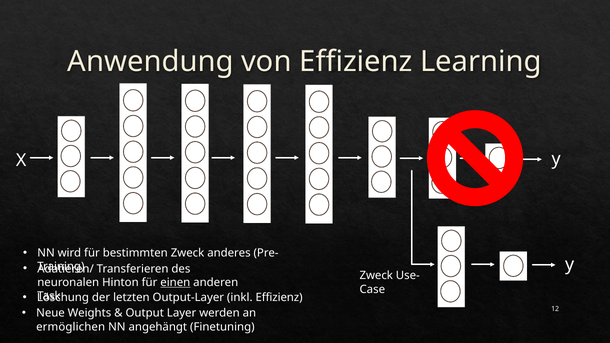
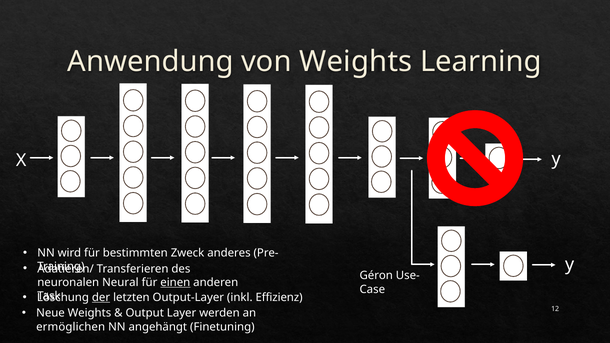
von Effizienz: Effizienz -> Weights (356, 62)
Zweck: Zweck -> Géron (376, 276)
Hinton: Hinton -> Neural (120, 283)
der underline: none -> present (101, 298)
